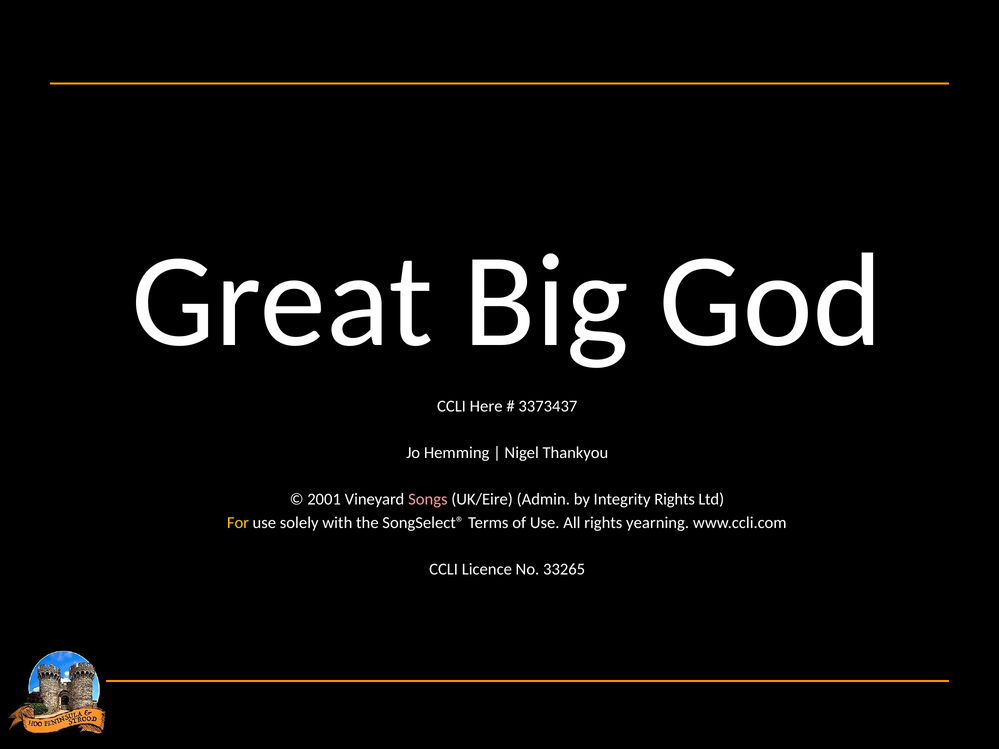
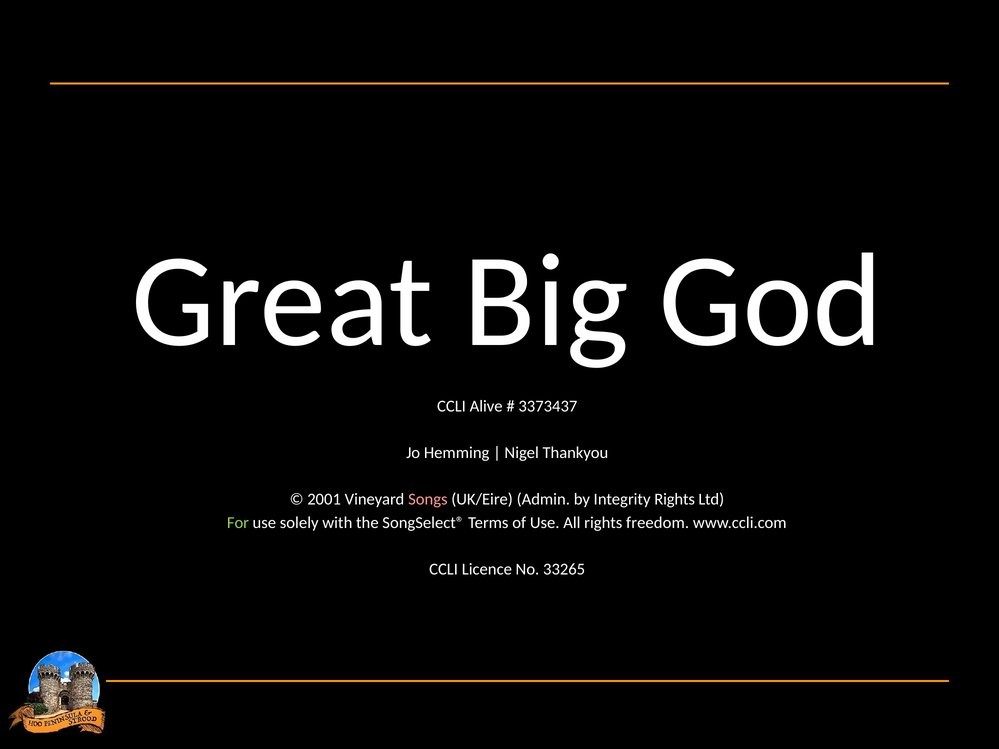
Here: Here -> Alive (486, 406)
For colour: yellow -> light green (238, 523)
yearning: yearning -> freedom (658, 523)
